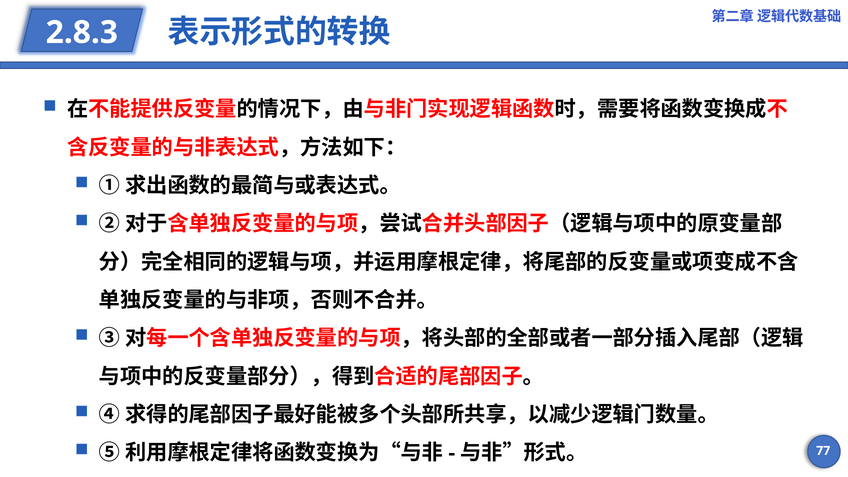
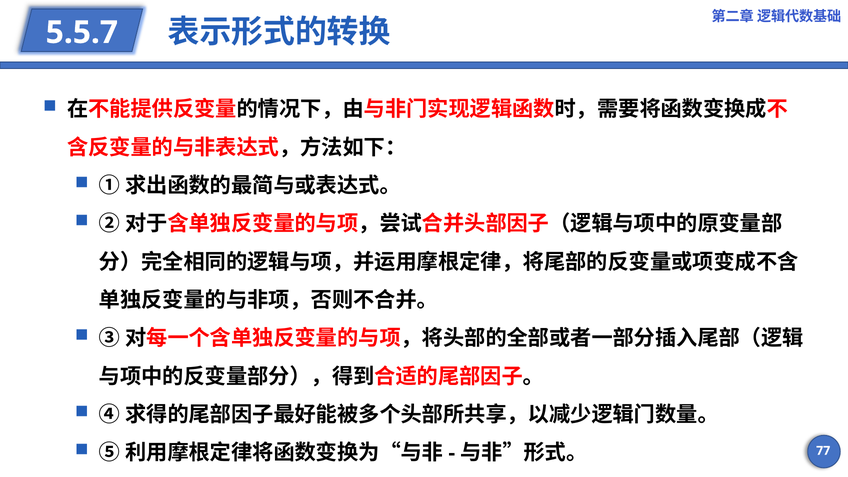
2.8.3: 2.8.3 -> 5.5.7 (82, 32)
